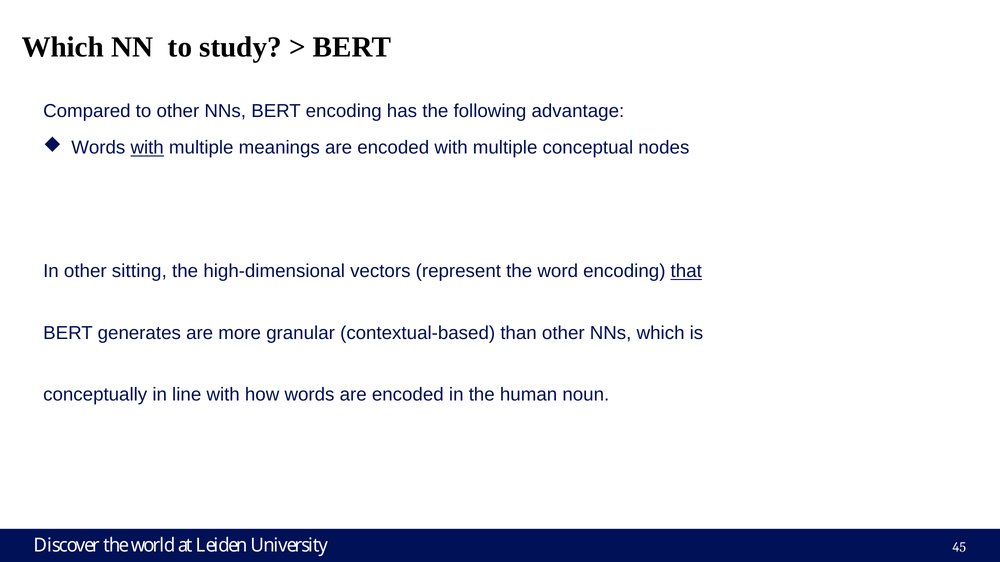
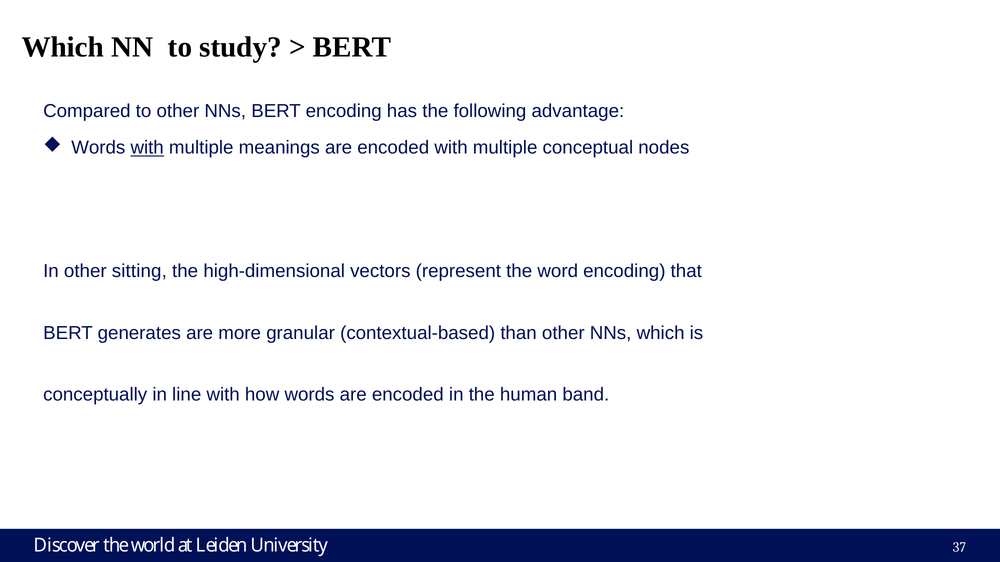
that underline: present -> none (686, 271)
noun: noun -> band (586, 395)
45: 45 -> 37 (959, 546)
